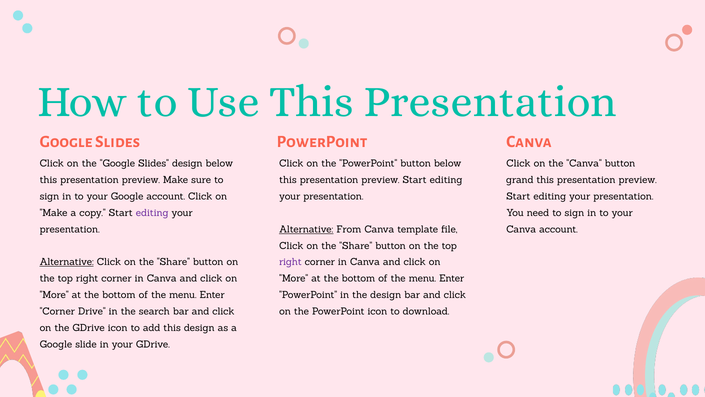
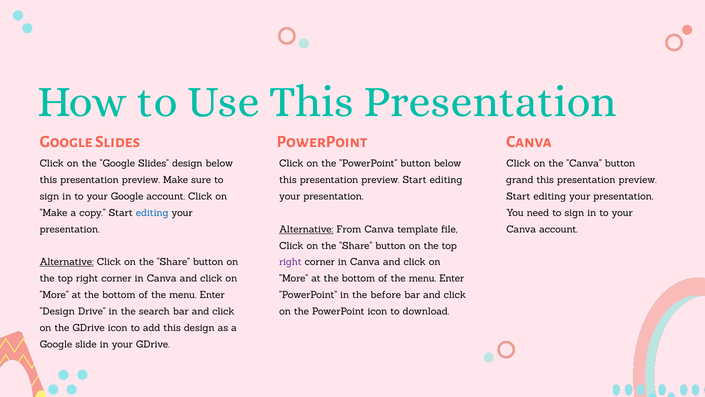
editing colour: purple -> blue (152, 213)
the design: design -> before (386, 295)
Corner: Corner -> Design (57, 311)
